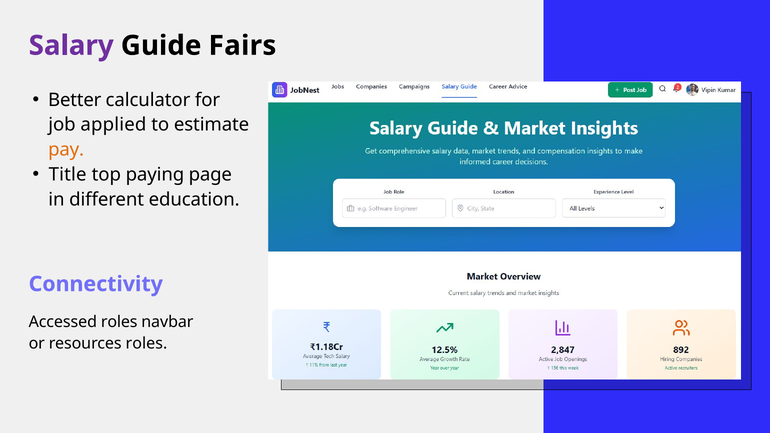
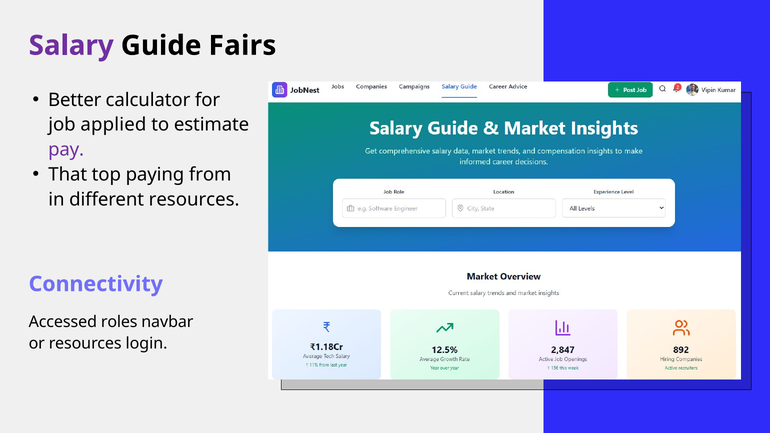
pay colour: orange -> purple (66, 150)
Title: Title -> That (68, 175)
page: page -> from (210, 175)
different education: education -> resources (194, 200)
resources roles: roles -> login (147, 344)
